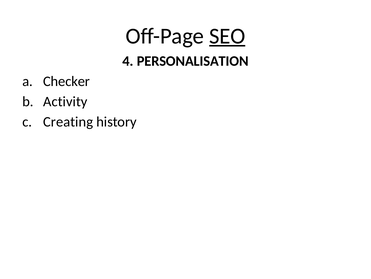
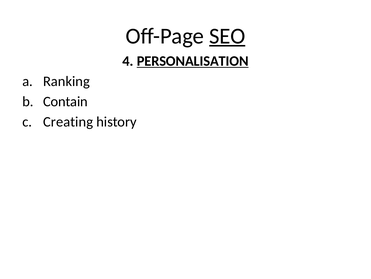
PERSONALISATION underline: none -> present (193, 61)
Checker: Checker -> Ranking (66, 81)
Activity: Activity -> Contain (65, 101)
